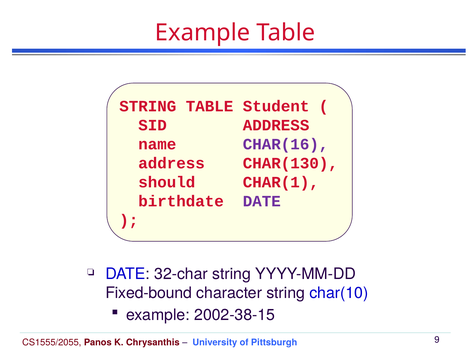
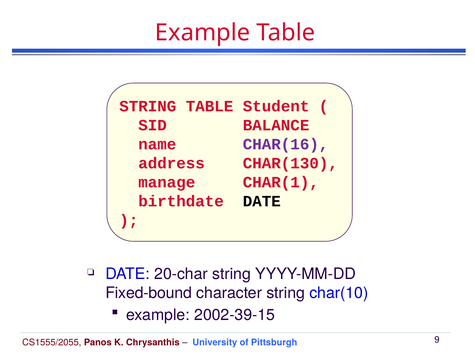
SID ADDRESS: ADDRESS -> BALANCE (276, 125)
should: should -> manage (167, 182)
DATE colour: purple -> black (262, 201)
32-char: 32-char -> 20-char (181, 274)
2002-38-15: 2002-38-15 -> 2002-39-15 (235, 315)
